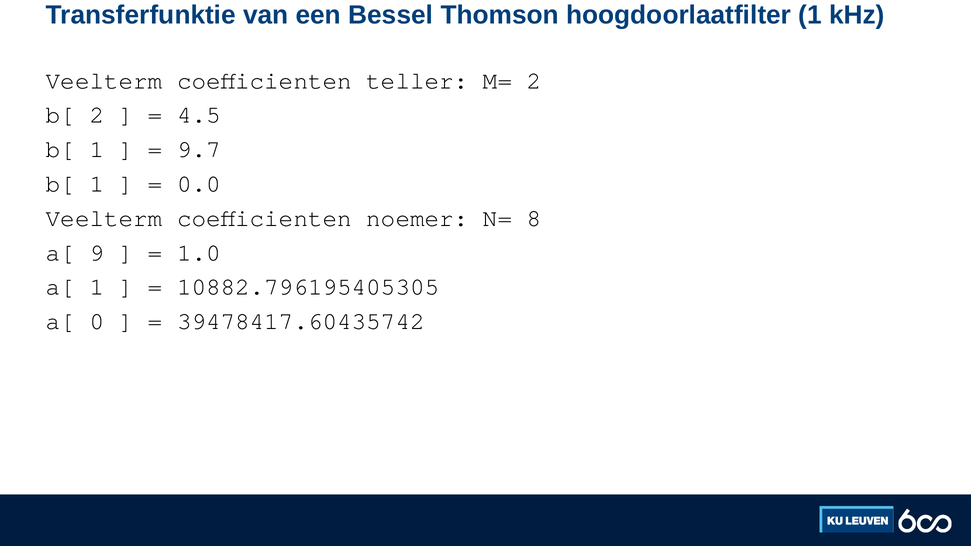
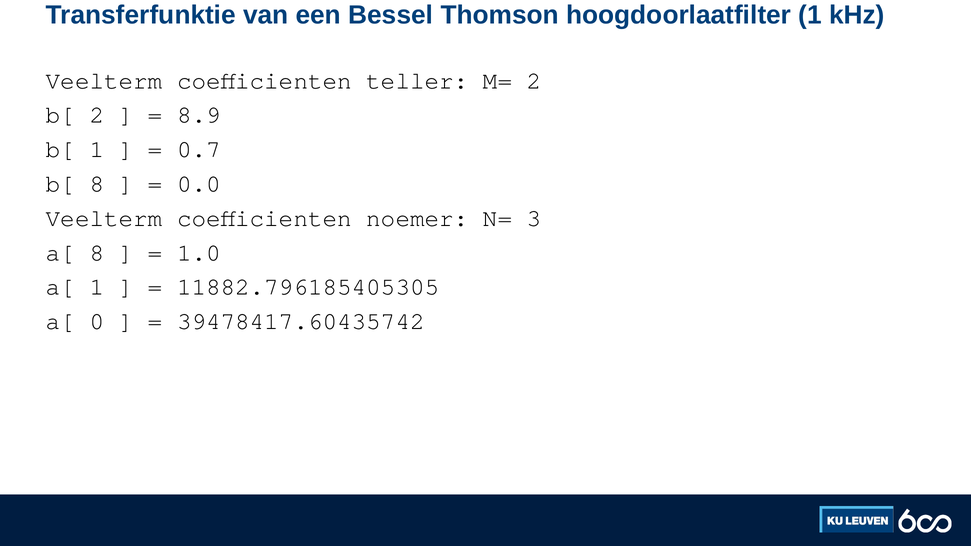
4.5: 4.5 -> 8.9 (199, 115)
9.7: 9.7 -> 0.7 (199, 149)
1: 1 -> 8 (97, 184)
8: 8 -> 3 (534, 218)
a[ 9: 9 -> 8 (97, 253)
10882.796195405305: 10882.796195405305 -> 11882.796185405305 (308, 287)
